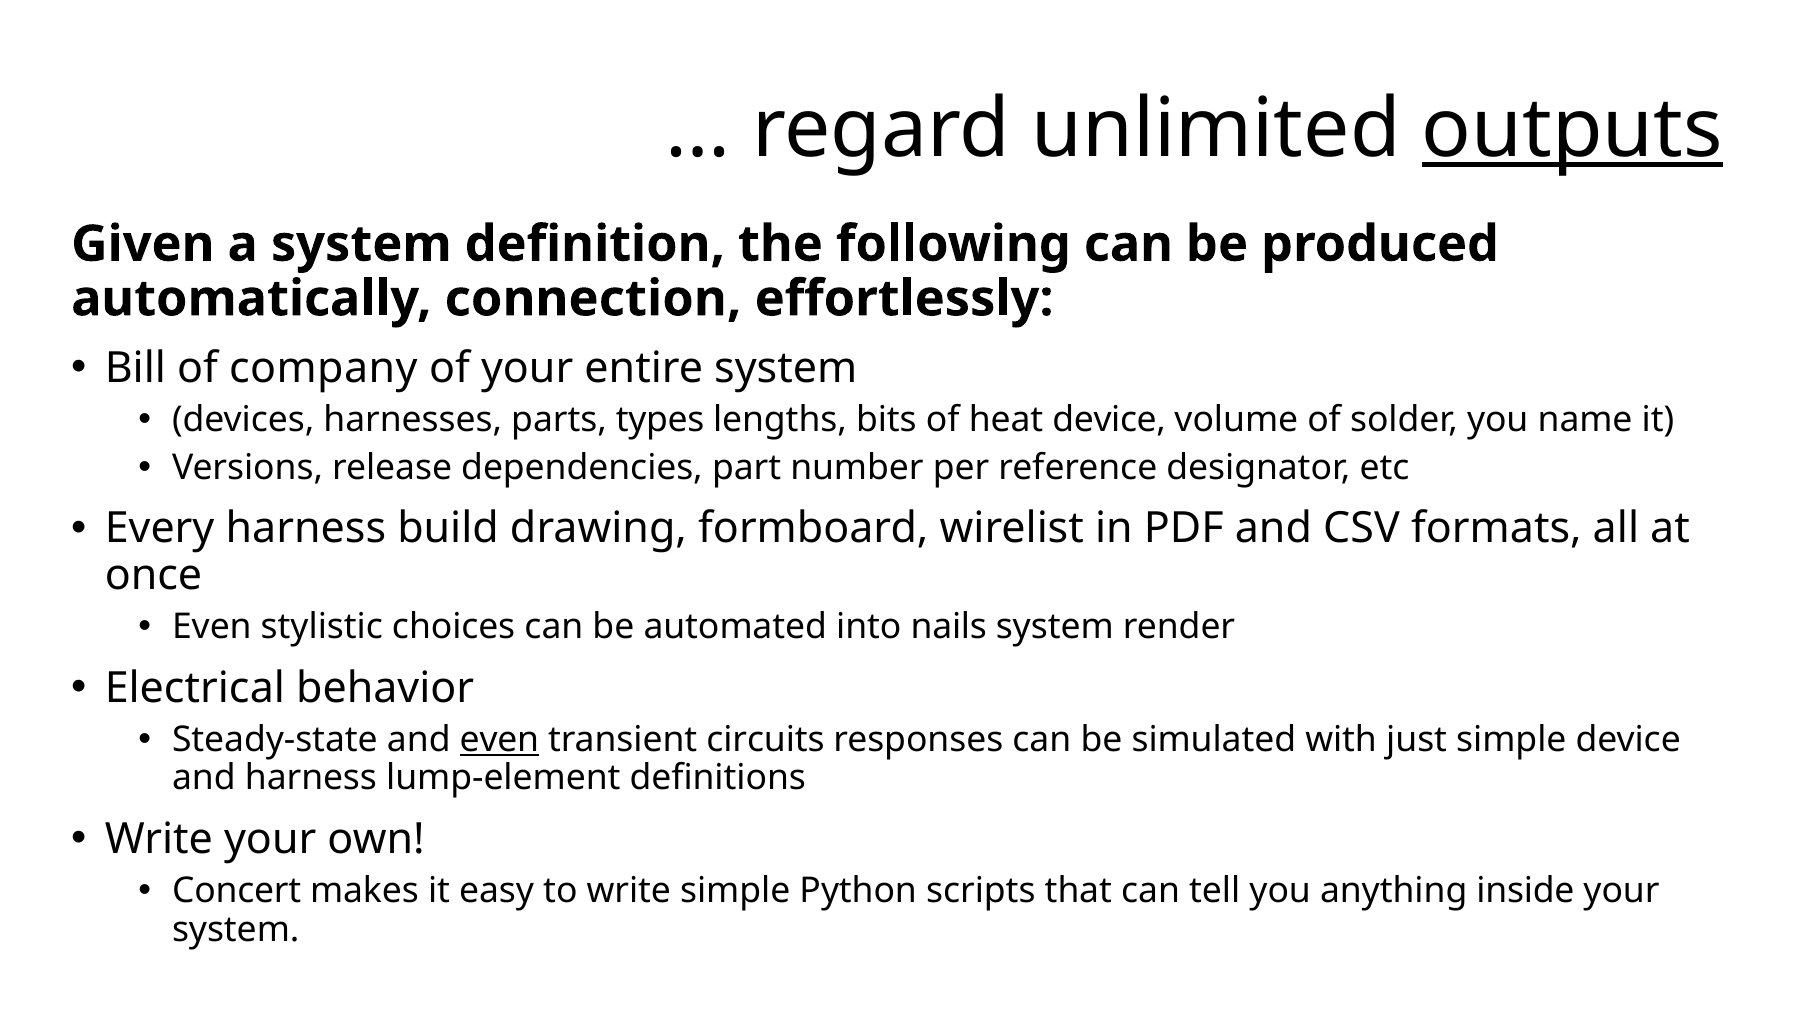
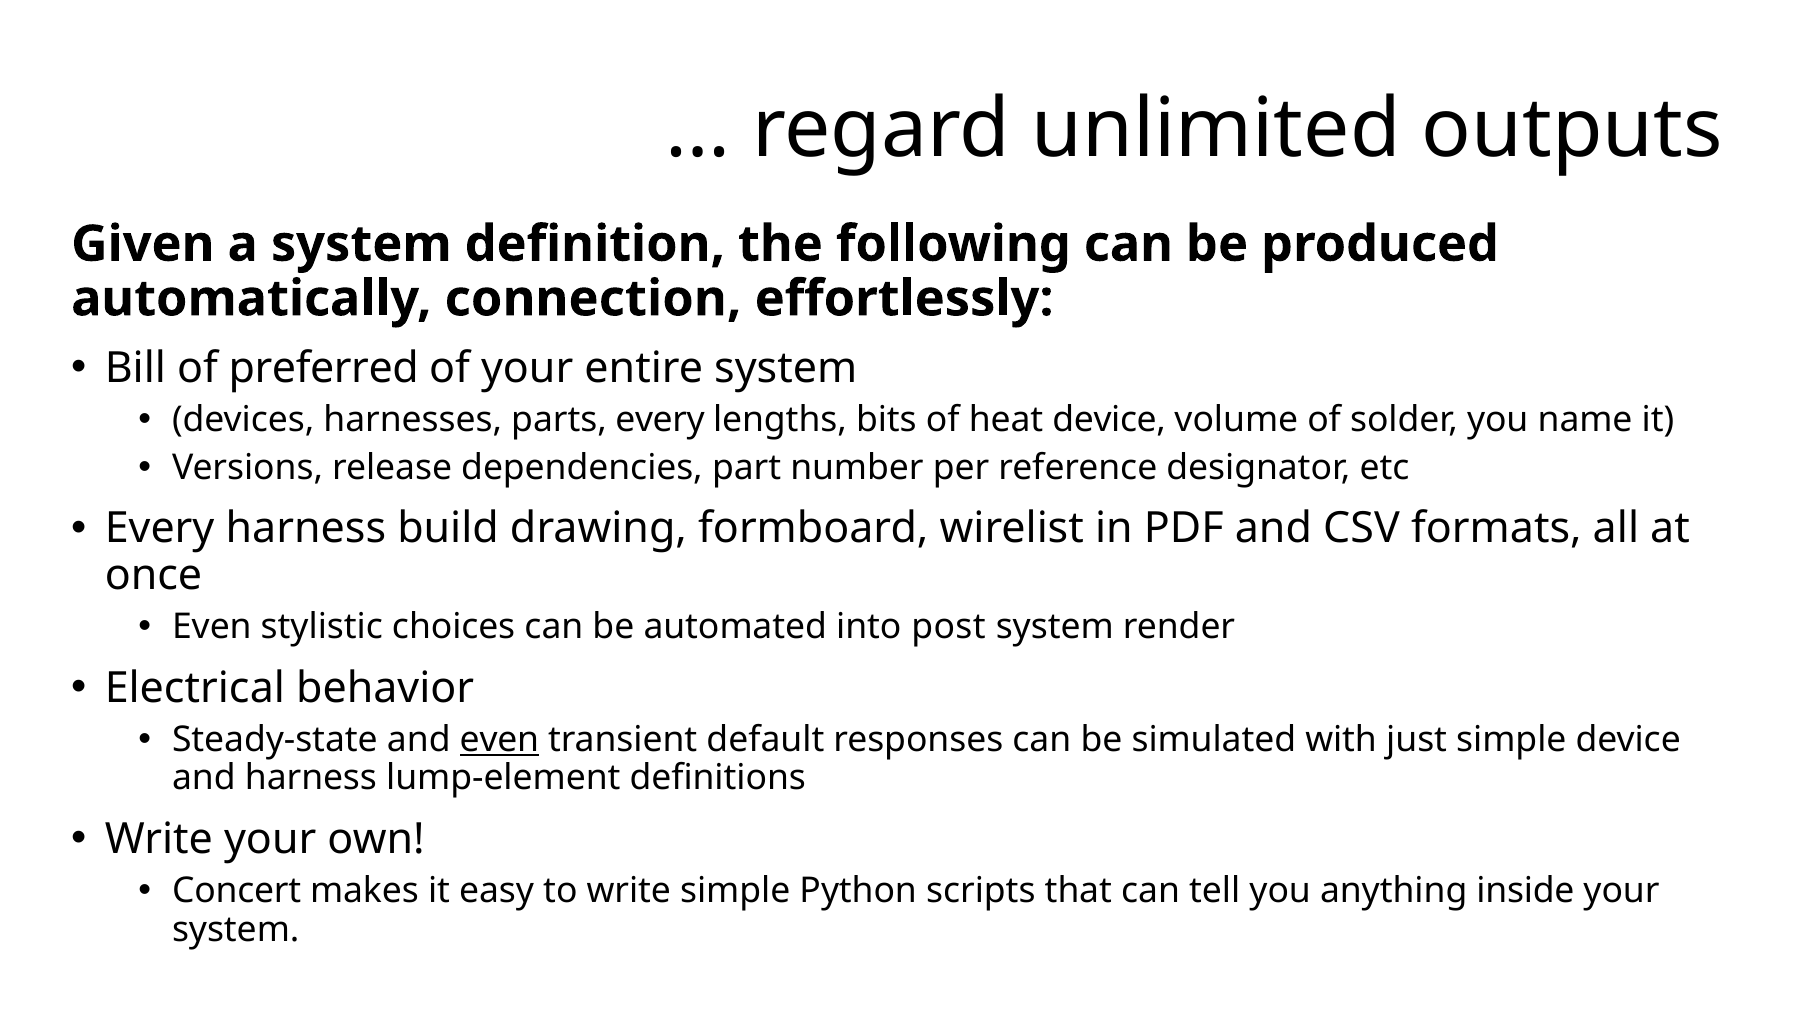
outputs underline: present -> none (1572, 130)
company: company -> preferred (324, 368)
parts types: types -> every (660, 420)
nails: nails -> post (948, 627)
circuits: circuits -> default (765, 739)
